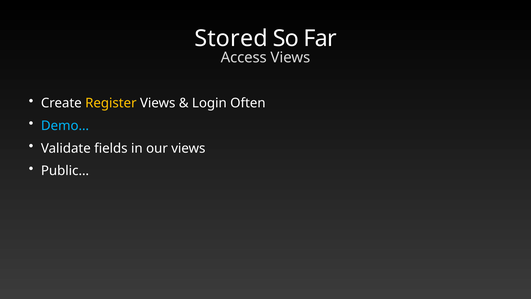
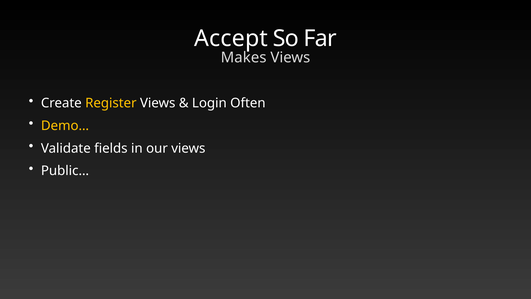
Stored: Stored -> Accept (231, 38)
Access: Access -> Makes (244, 58)
Demo… colour: light blue -> yellow (65, 126)
